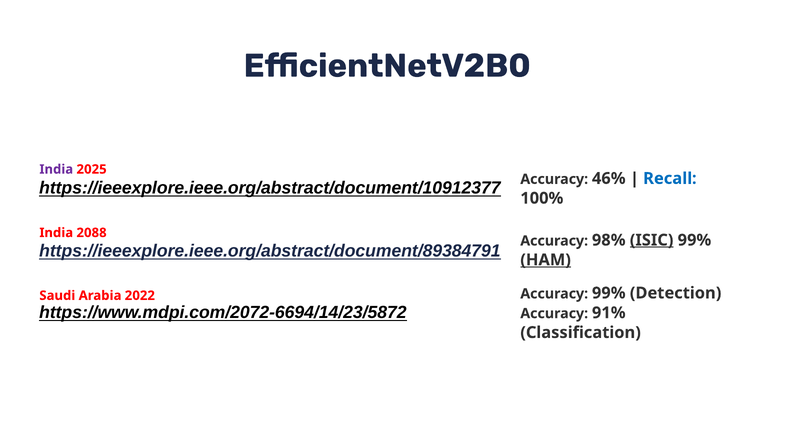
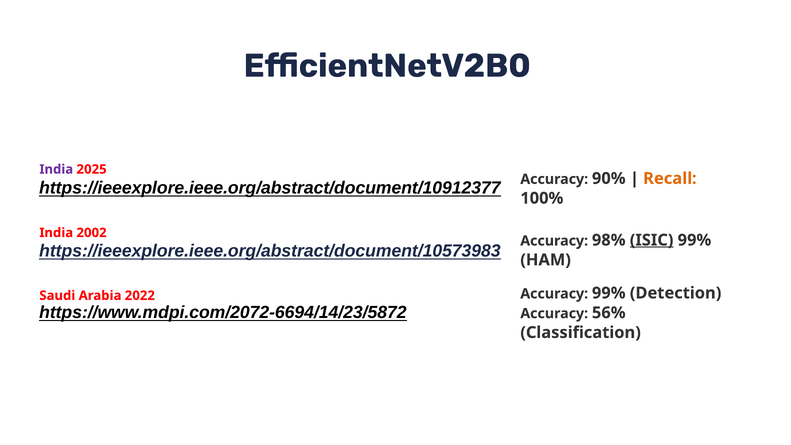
46%: 46% -> 90% (609, 178)
Recall colour: blue -> orange (670, 178)
2088: 2088 -> 2002 (92, 233)
https://ieeexplore.ieee.org/abstract/document/89384791: https://ieeexplore.ieee.org/abstract/document/89384791 -> https://ieeexplore.ieee.org/abstract/document/10573983 (270, 251)
HAM underline: present -> none (546, 260)
91%: 91% -> 56% (609, 313)
